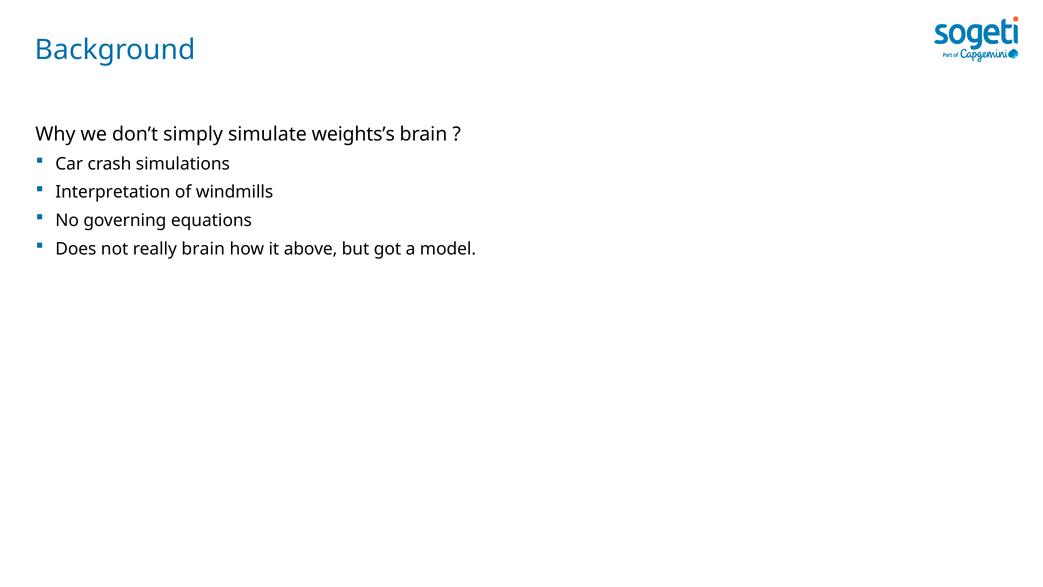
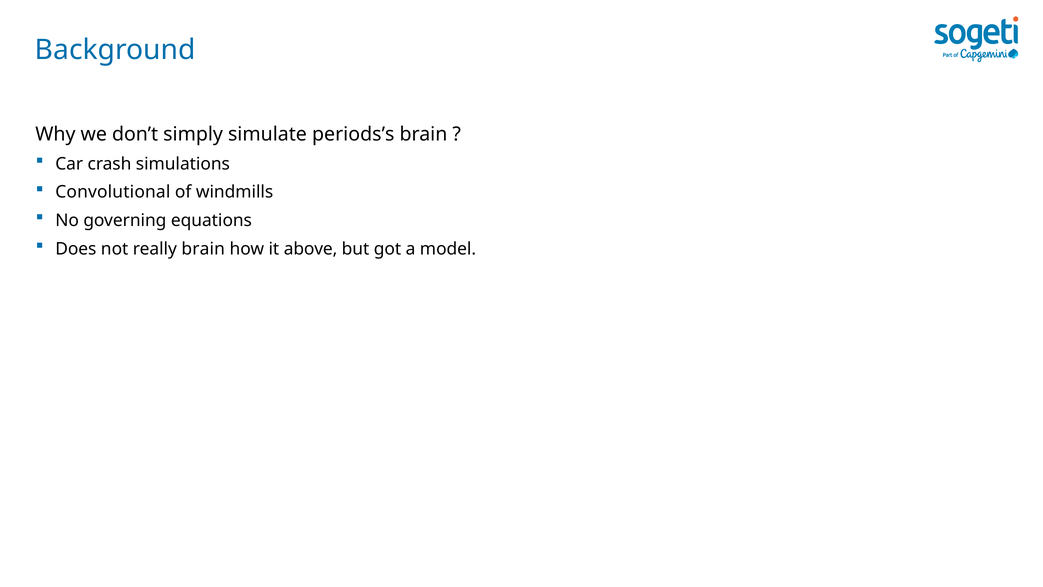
weights’s: weights’s -> periods’s (353, 134)
Interpretation: Interpretation -> Convolutional (113, 192)
